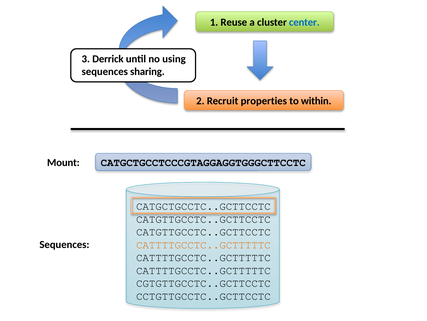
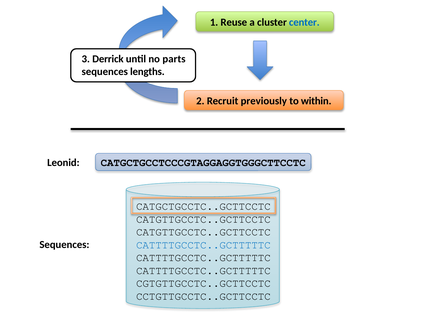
using: using -> parts (174, 59)
sharing: sharing -> lengths (147, 72)
properties: properties -> previously (264, 101)
Mount: Mount -> Leonid (63, 162)
CATTTTGCCTC..GCTTTTTC colour: orange -> blue (203, 244)
